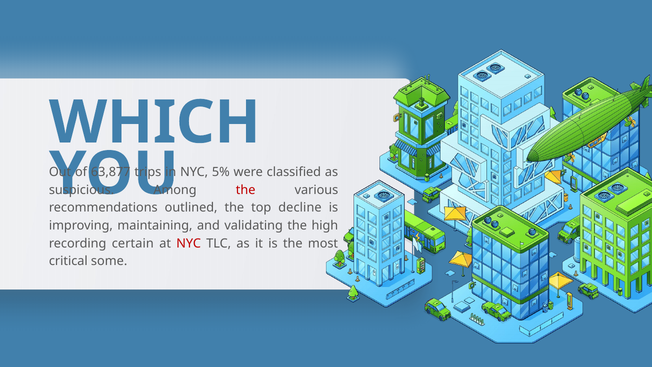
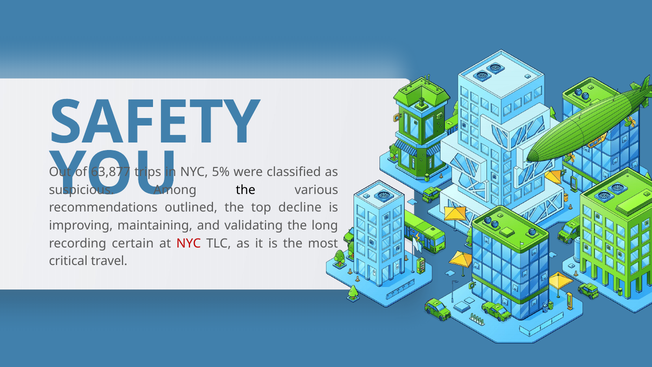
WHICH: WHICH -> SAFETY (155, 123)
the colour: red -> black (246, 190)
high: high -> long (325, 225)
some: some -> travel (109, 261)
